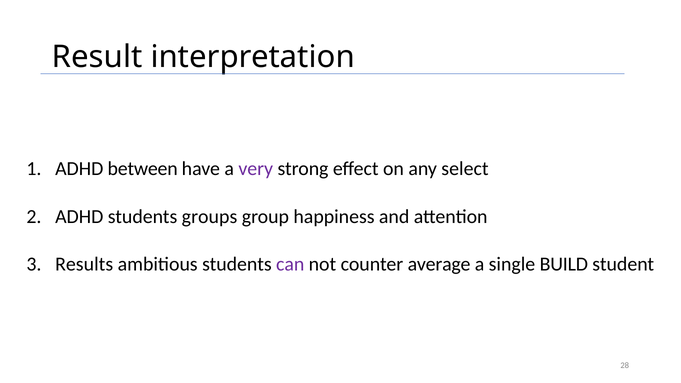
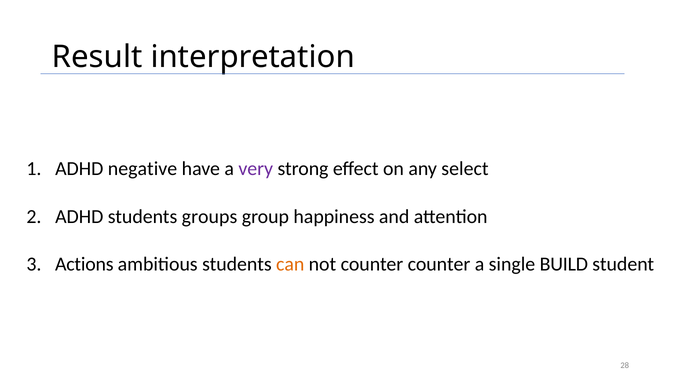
between: between -> negative (143, 169)
Results: Results -> Actions (84, 264)
can colour: purple -> orange (290, 264)
counter average: average -> counter (439, 264)
